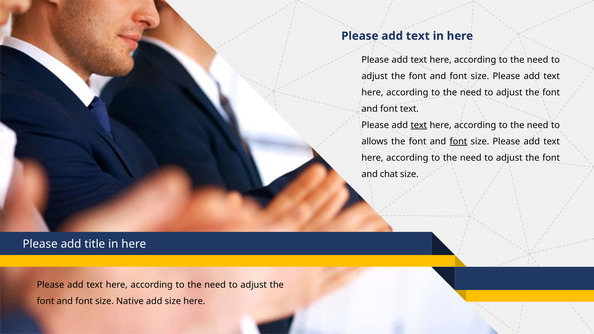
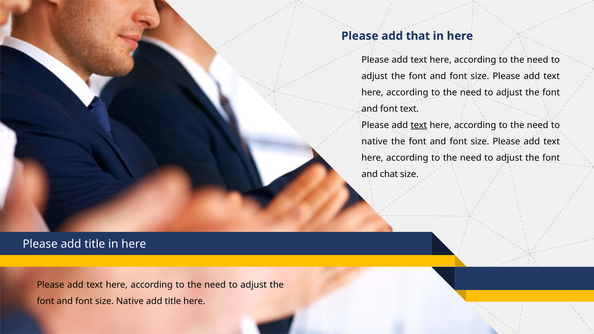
text: text -> that (418, 36)
allows: allows -> native (375, 142)
font underline: present -> none (458, 142)
size: size -> title (173, 301)
